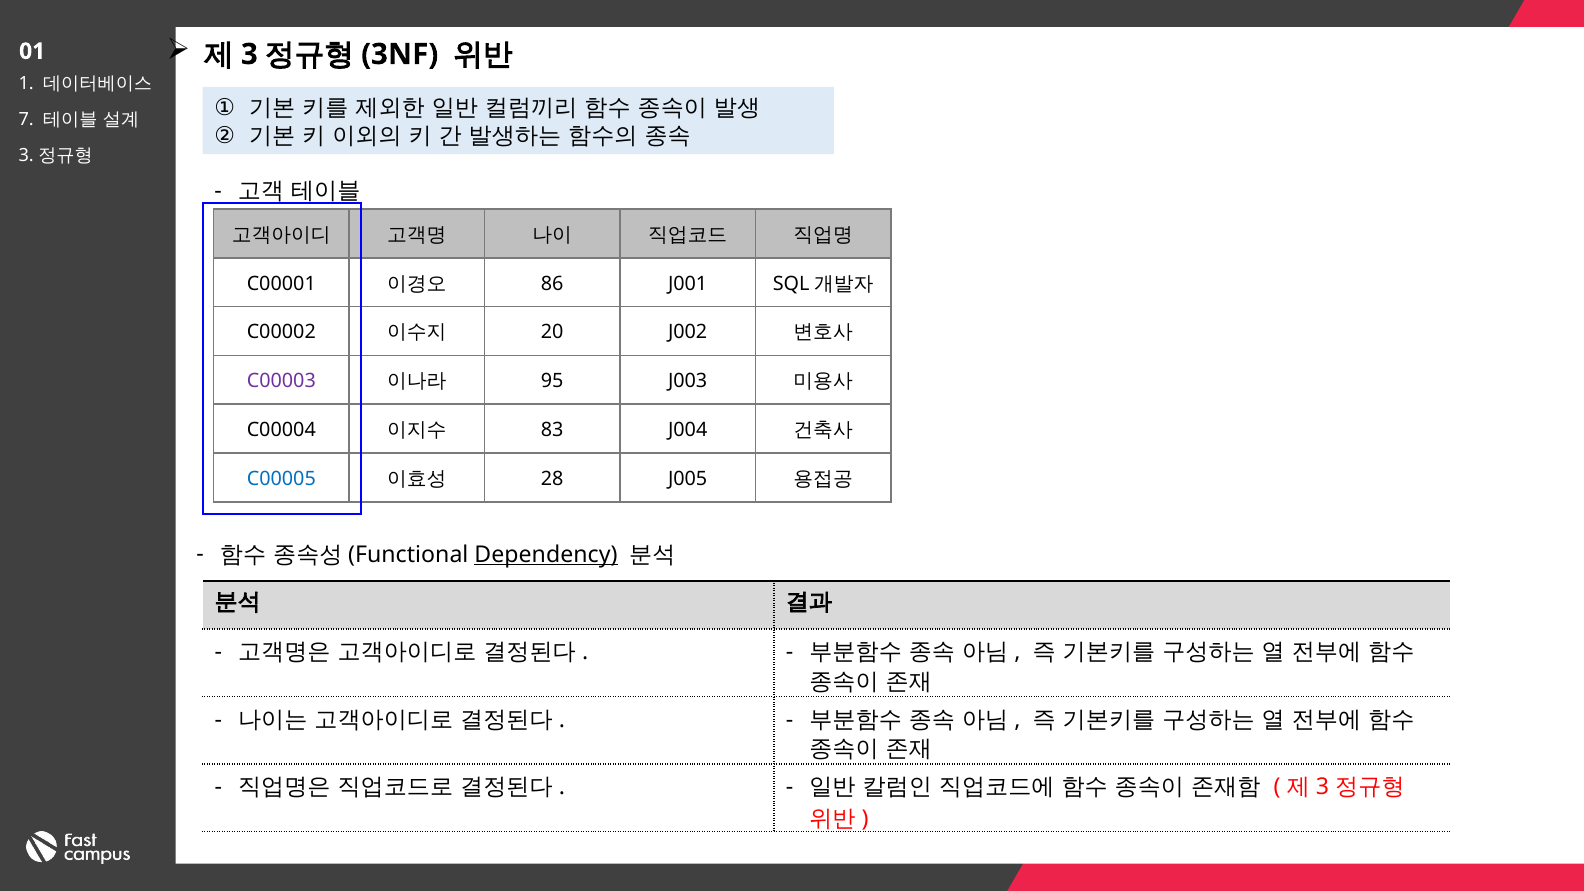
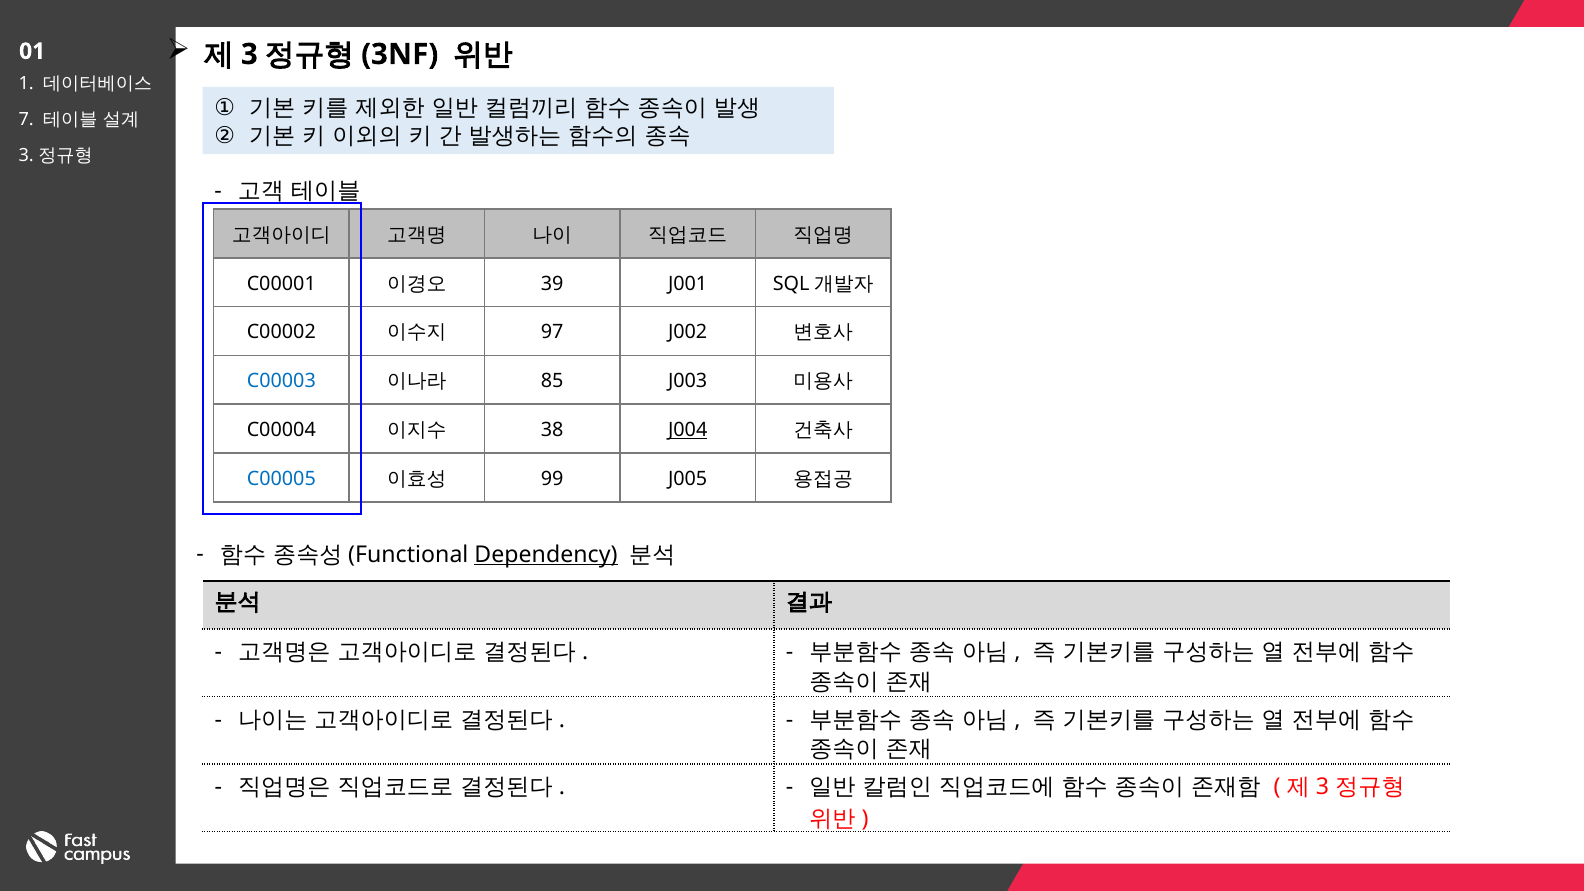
86: 86 -> 39 (552, 284)
20: 20 -> 97 (552, 332)
95: 95 -> 85 (552, 381)
C00003 colour: purple -> blue (281, 381)
83: 83 -> 38 (552, 430)
J004 underline: none -> present (688, 430)
28: 28 -> 99 (552, 479)
